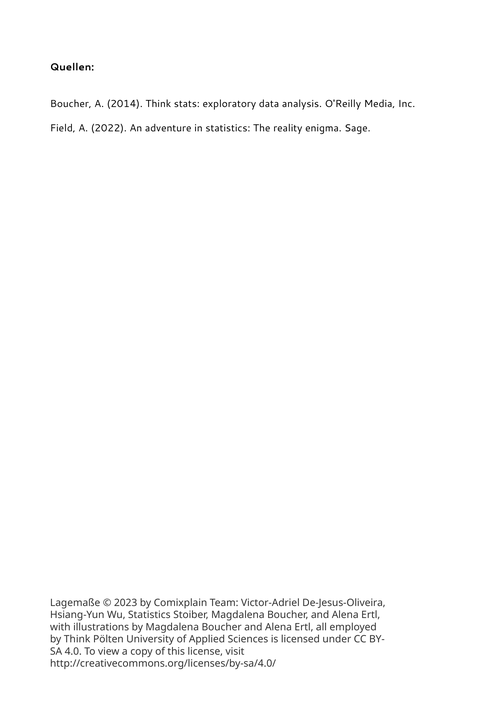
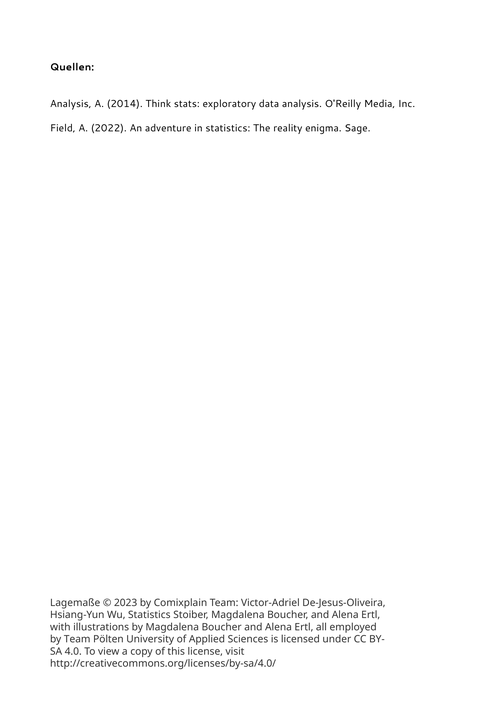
Boucher: Boucher -> Analysis (71, 104)
by Think: Think -> Team (77, 639)
